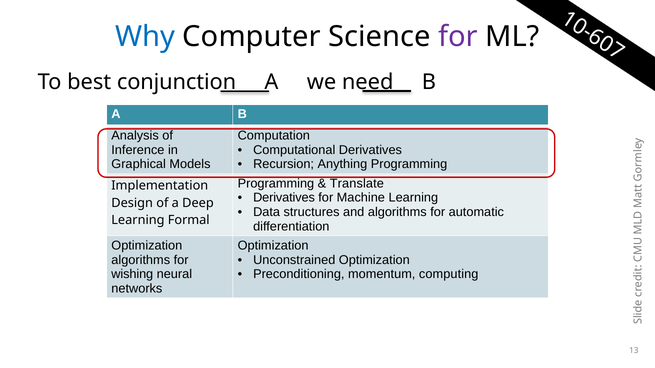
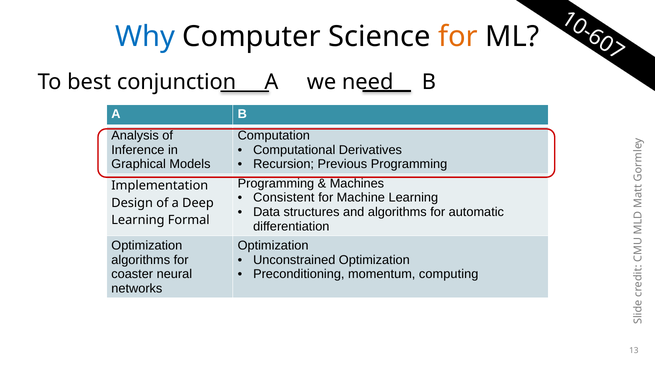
for colour: purple -> orange (458, 37)
Anything: Anything -> Previous (342, 164)
Translate: Translate -> Machines (357, 184)
Derivatives: Derivatives -> Consistent (284, 198)
wishing: wishing -> coaster (132, 275)
